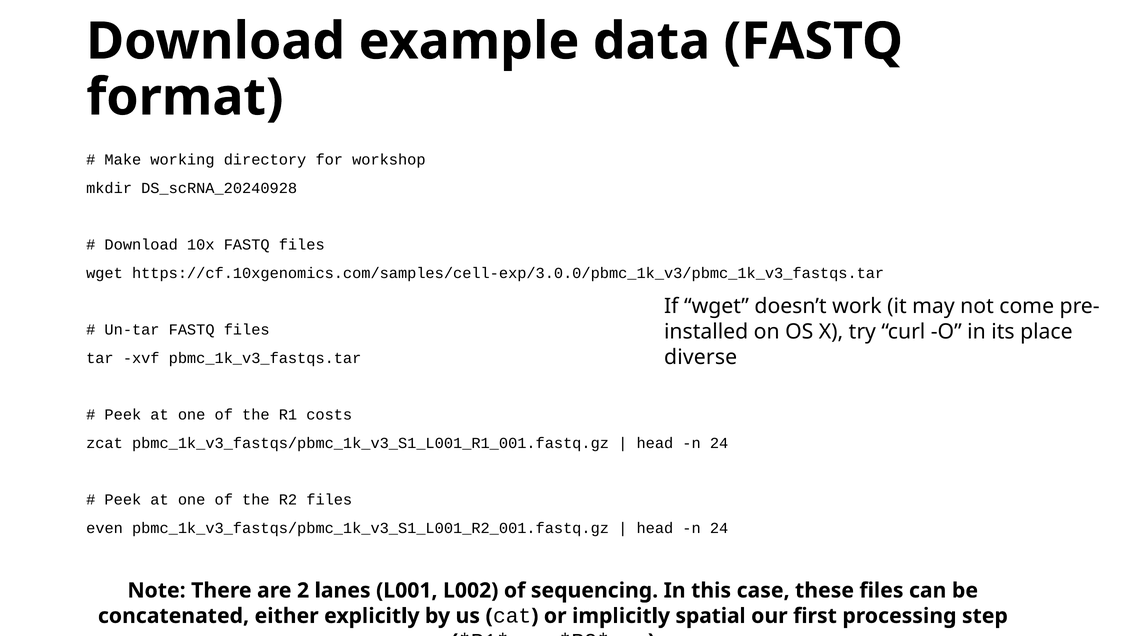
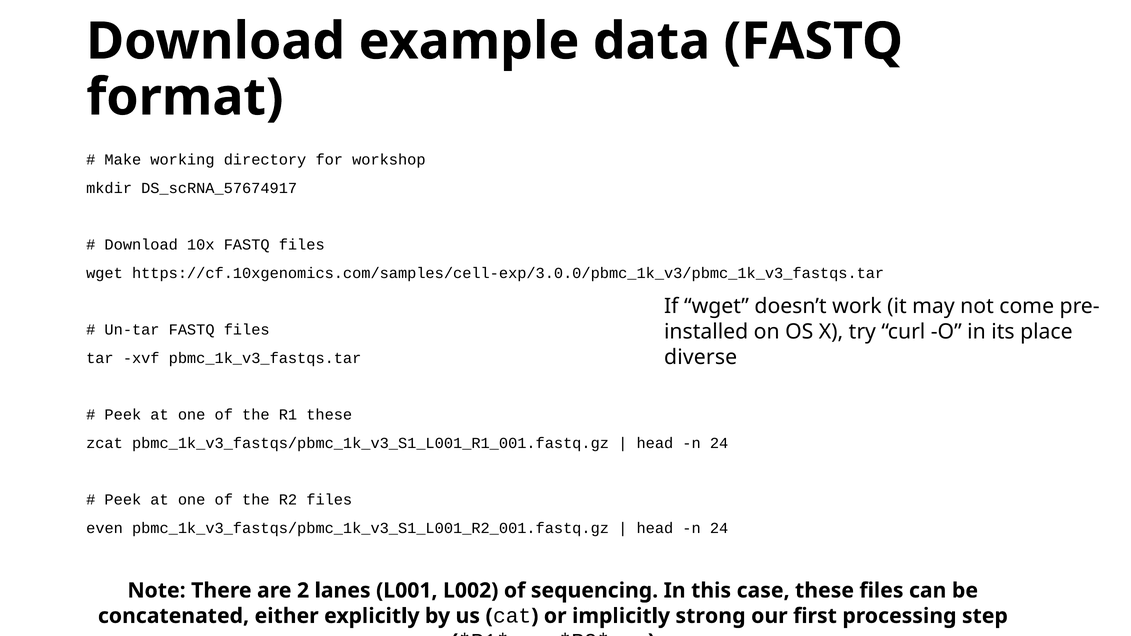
DS_scRNA_20240928: DS_scRNA_20240928 -> DS_scRNA_57674917 (219, 188)
R1 costs: costs -> these (329, 415)
spatial: spatial -> strong (711, 616)
